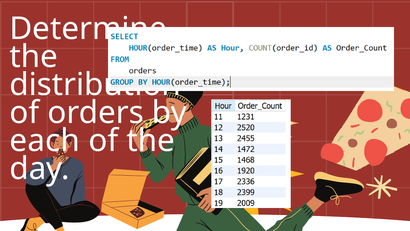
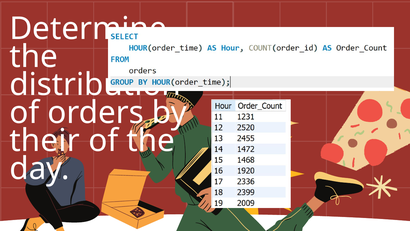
each: each -> their (45, 141)
